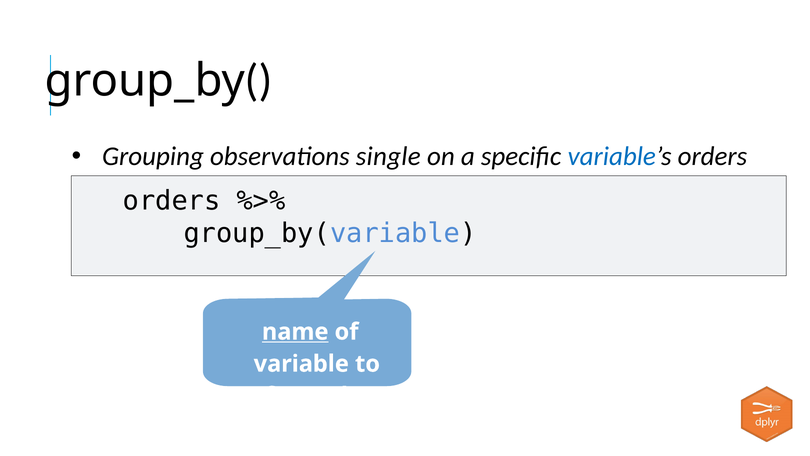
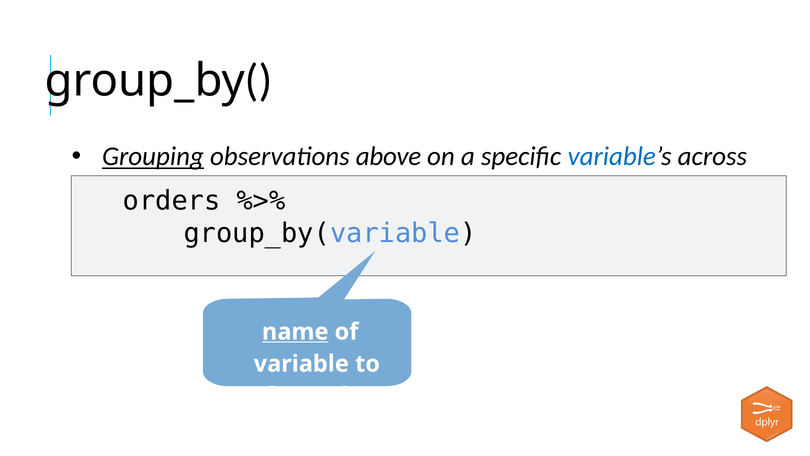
Grouping underline: none -> present (153, 156)
single: single -> above (389, 156)
variable’s orders: orders -> across (712, 156)
